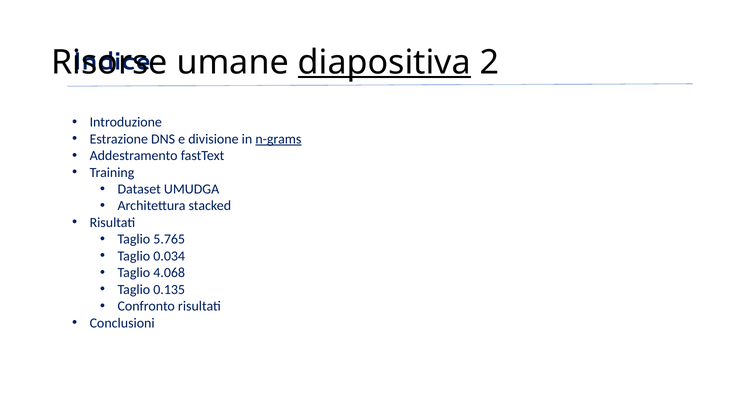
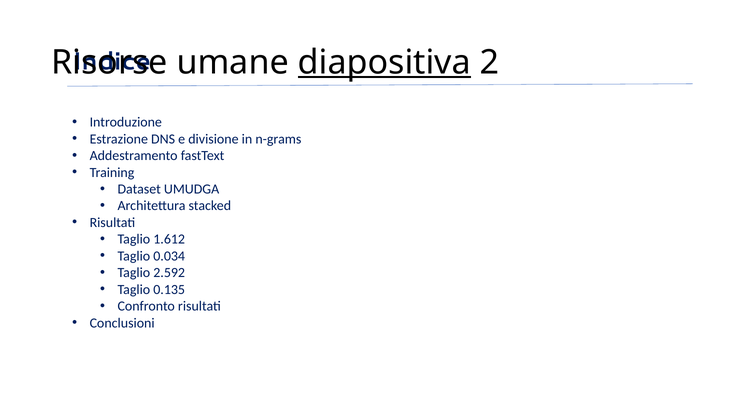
n-grams underline: present -> none (278, 139)
5.765: 5.765 -> 1.612 (169, 240)
4.068: 4.068 -> 2.592 (169, 273)
